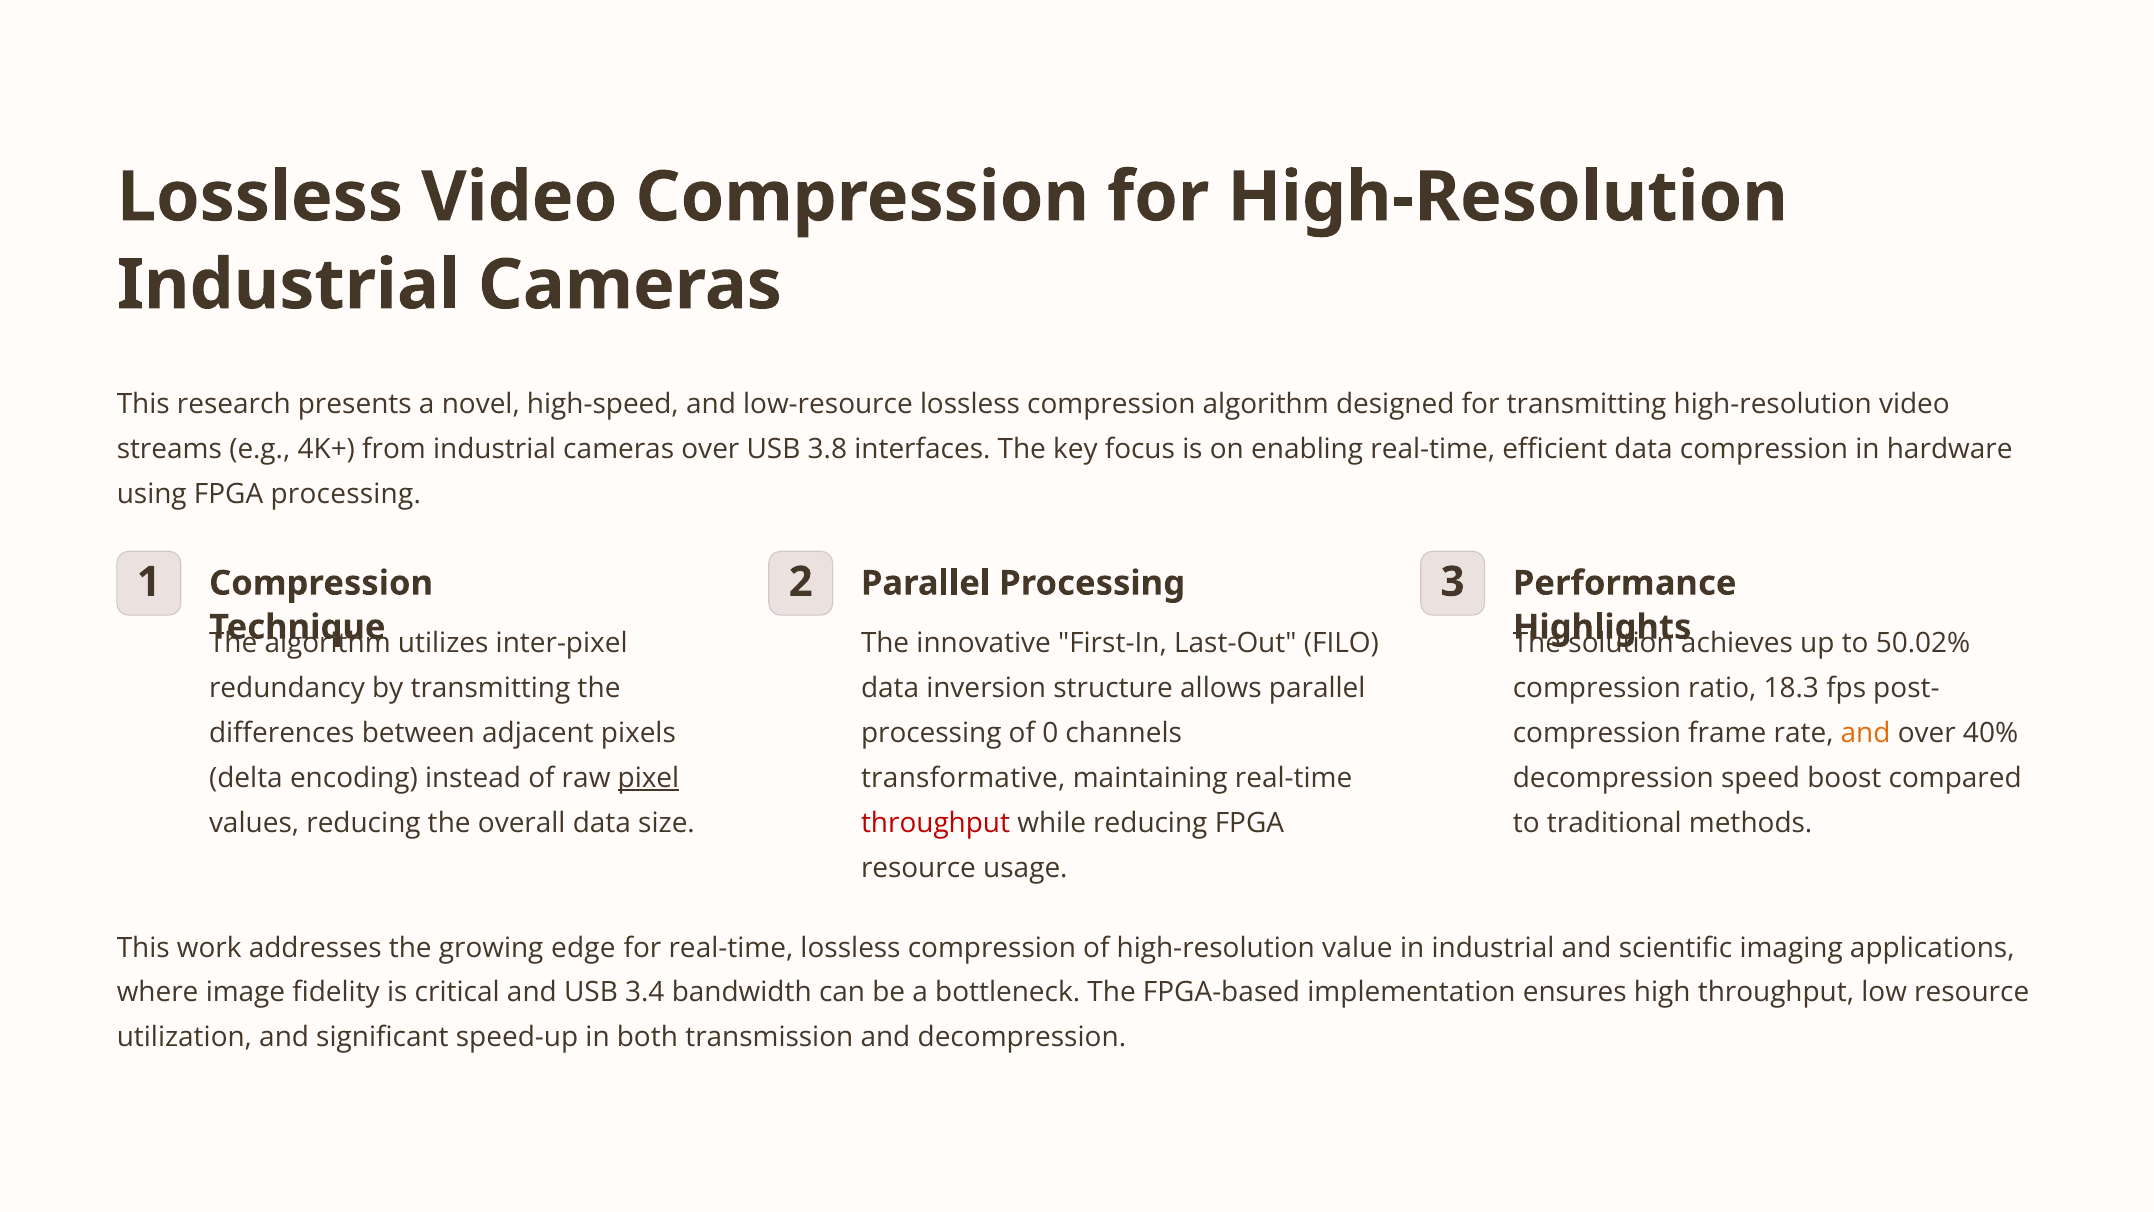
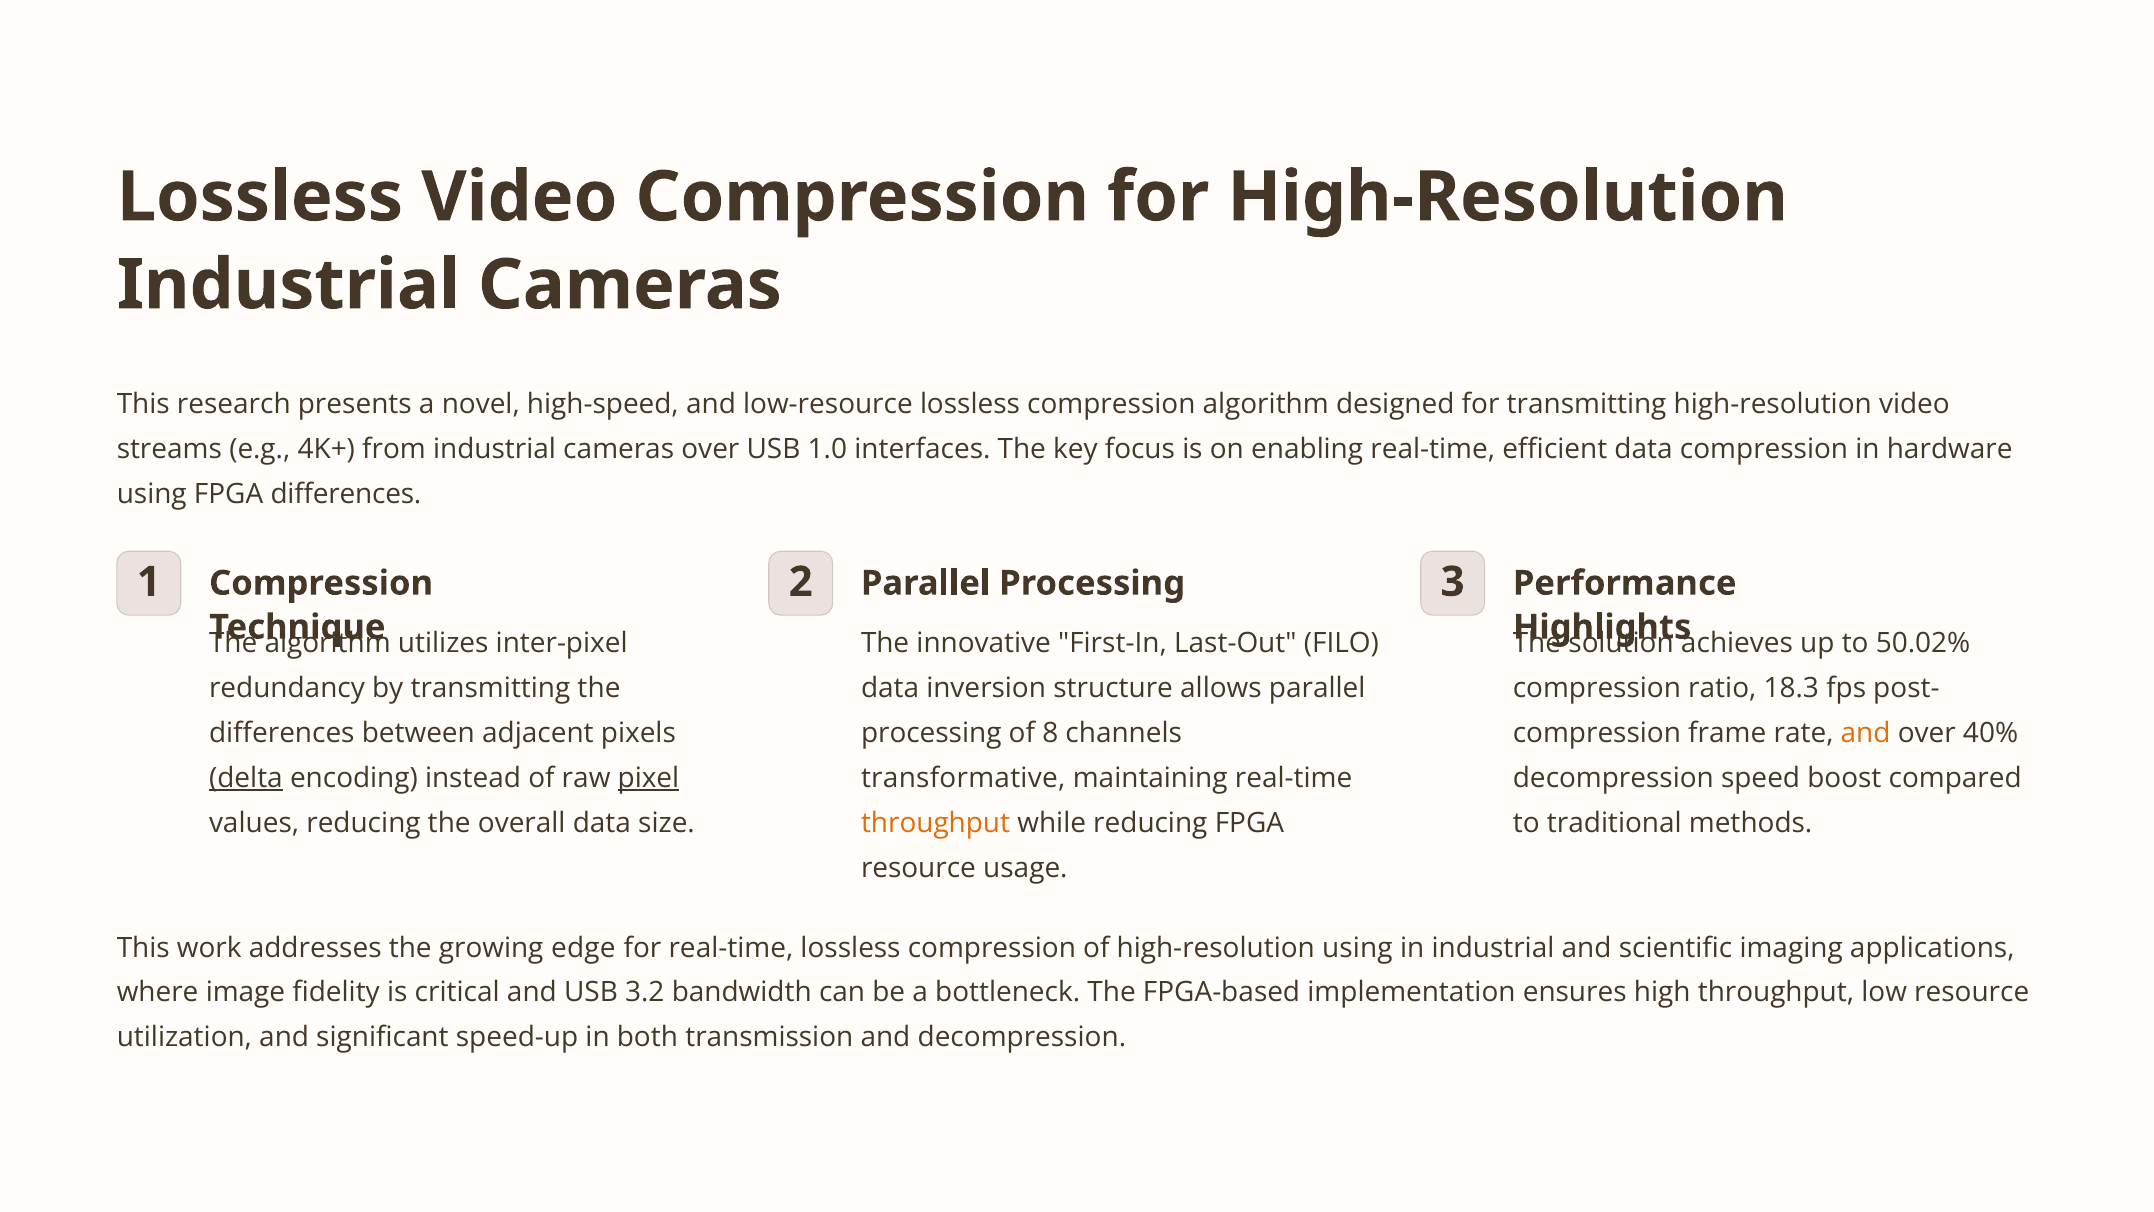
3.8: 3.8 -> 1.0 (827, 449)
FPGA processing: processing -> differences (346, 494)
0: 0 -> 8 (1050, 733)
delta underline: none -> present (246, 778)
throughput colour: red -> orange (936, 823)
high-resolution value: value -> using (1357, 948)
3.4: 3.4 -> 3.2 (645, 992)
